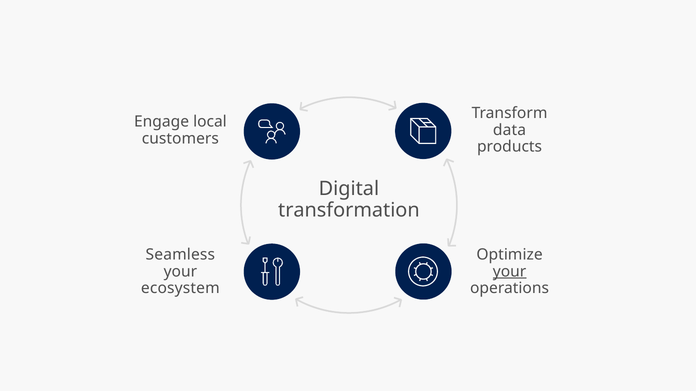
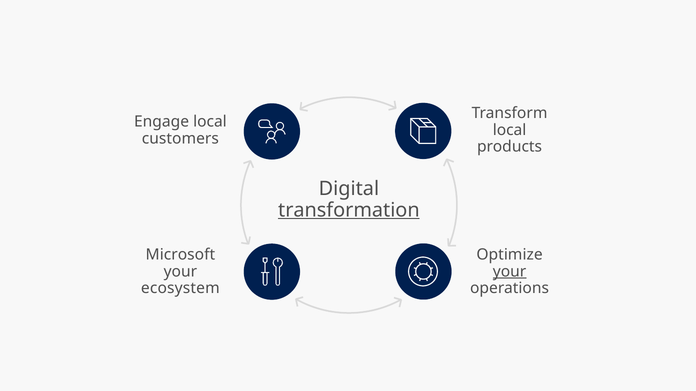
data: data -> local (510, 130)
transformation underline: none -> present (349, 210)
Seamless: Seamless -> Microsoft (180, 255)
